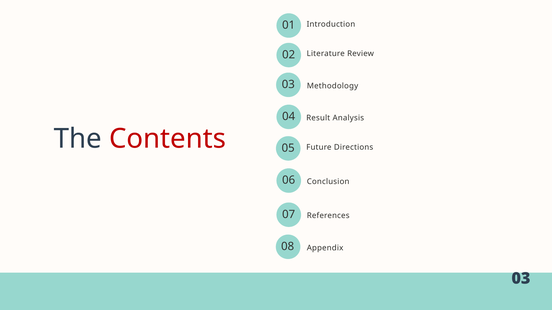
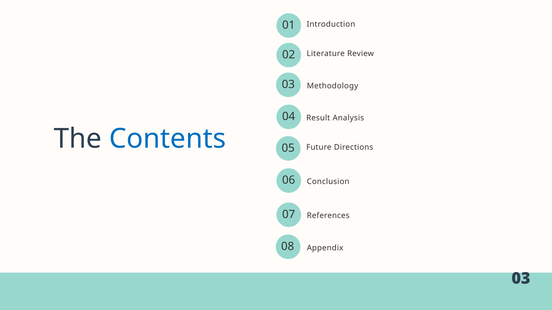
Contents colour: red -> blue (167, 139)
